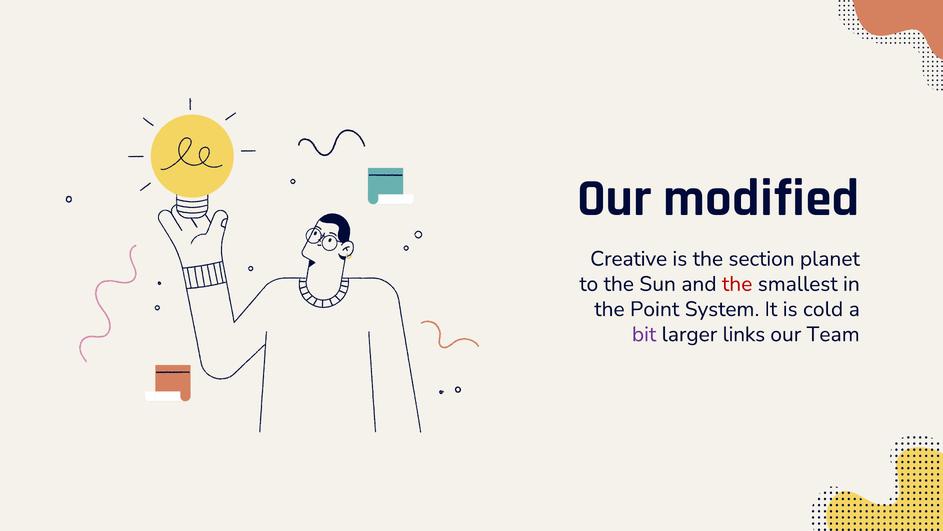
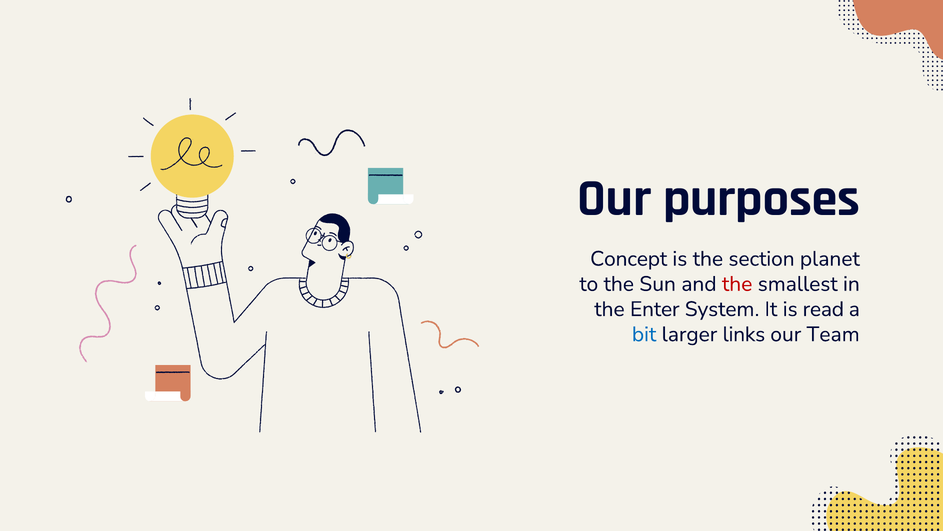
modified: modified -> purposes (762, 198)
Creative: Creative -> Concept (629, 258)
Point: Point -> Enter (655, 309)
cold: cold -> read (823, 309)
bit colour: purple -> blue (644, 334)
